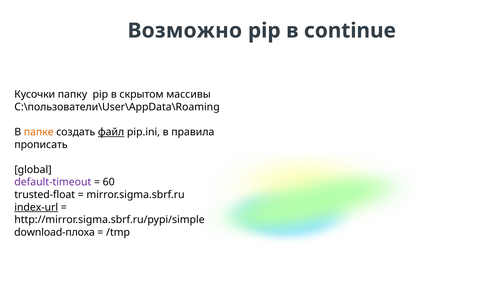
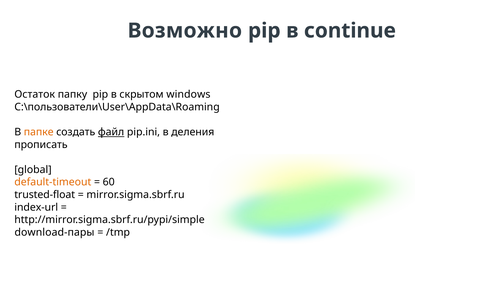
Кусочки: Кусочки -> Остаток (35, 95)
массивы: массивы -> windows (188, 95)
правила: правила -> деления (193, 132)
default-timeout colour: purple -> orange (53, 182)
index-url underline: present -> none (36, 208)
download-плоха: download-плоха -> download-пары (54, 233)
